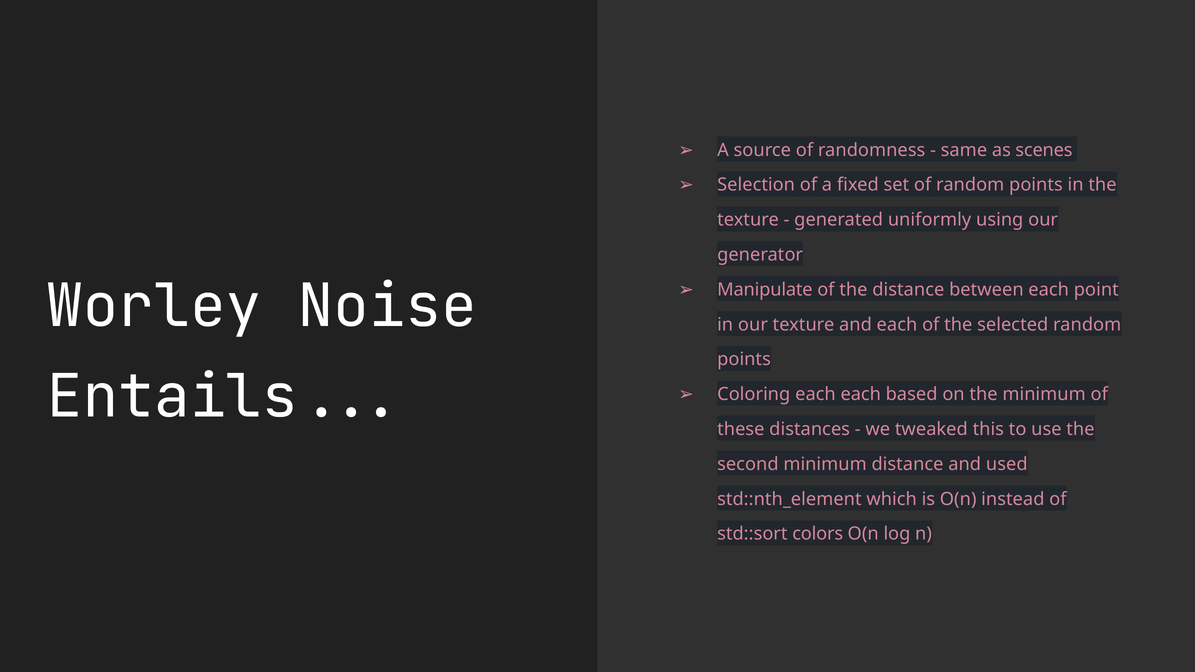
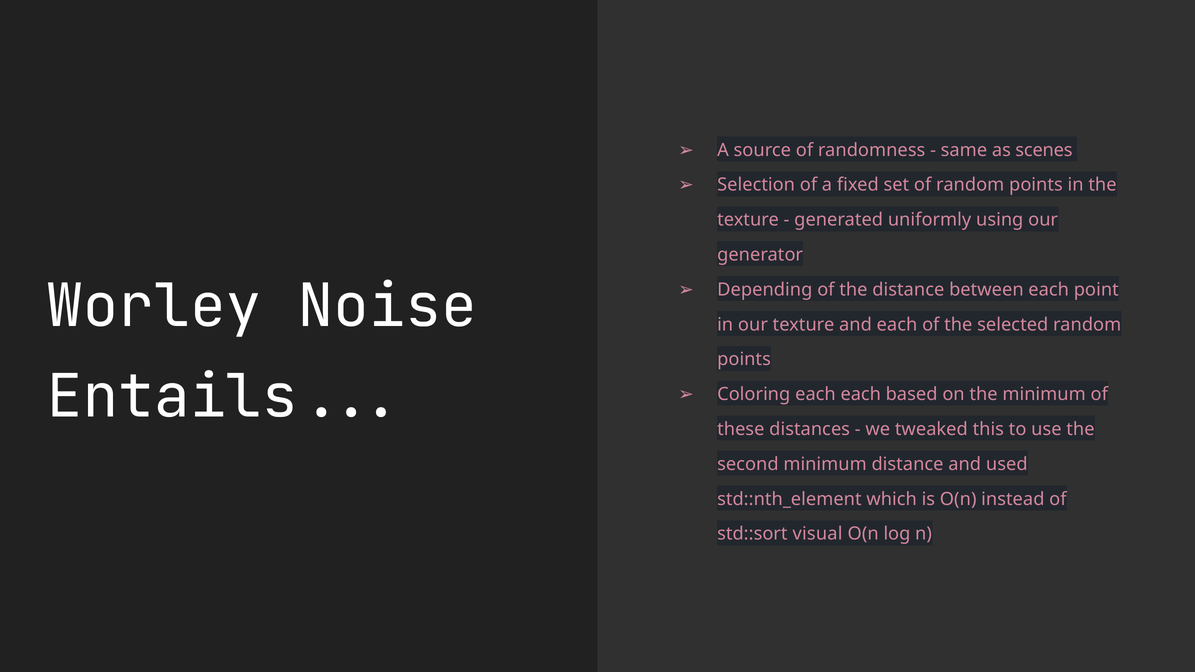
Manipulate: Manipulate -> Depending (765, 290)
colors: colors -> visual (818, 534)
